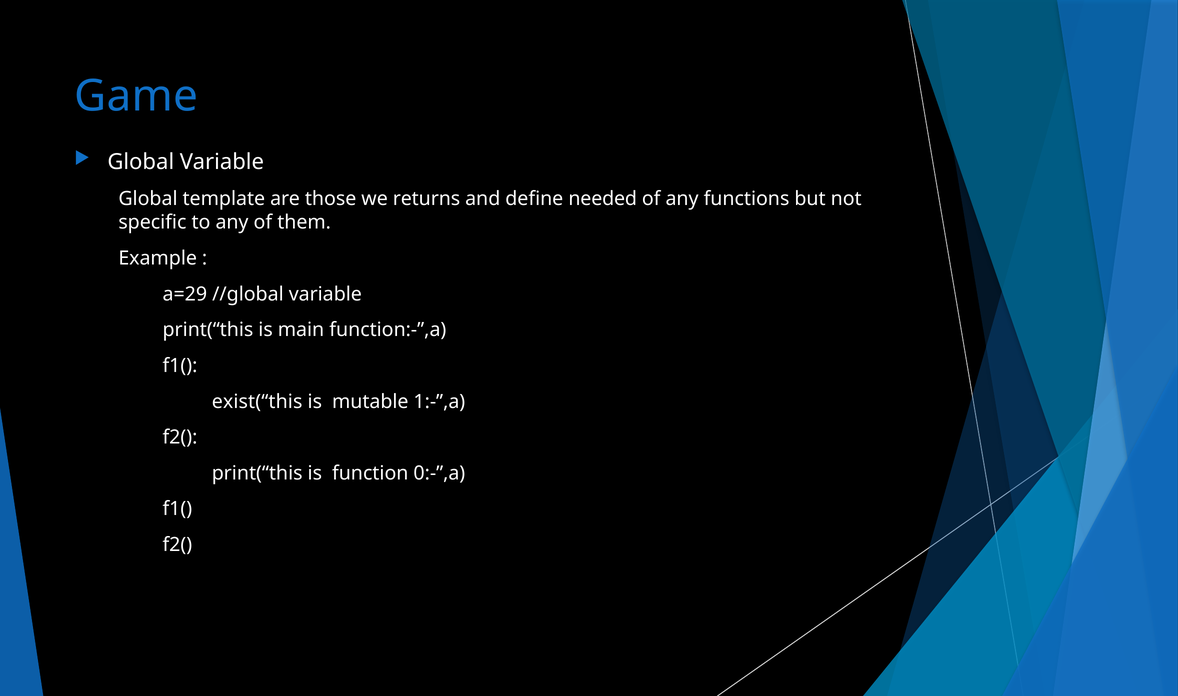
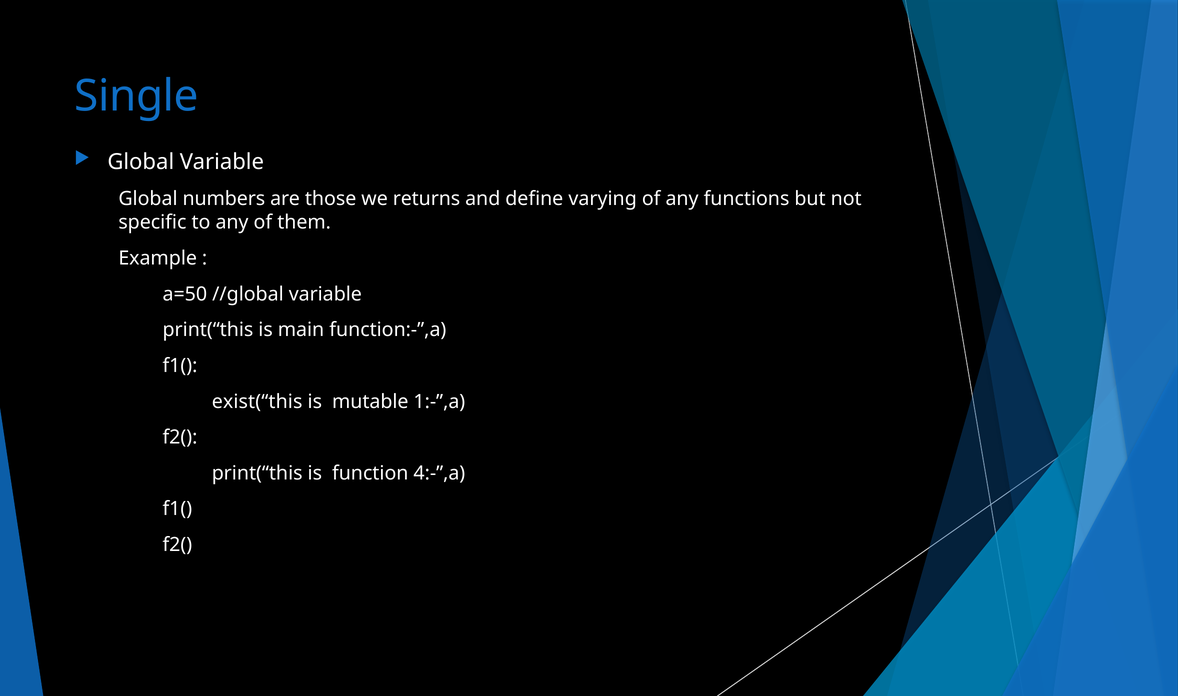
Game: Game -> Single (136, 96)
template: template -> numbers (224, 199)
needed: needed -> varying (603, 199)
a=29: a=29 -> a=50 (185, 294)
0:-”,a: 0:-”,a -> 4:-”,a (439, 473)
